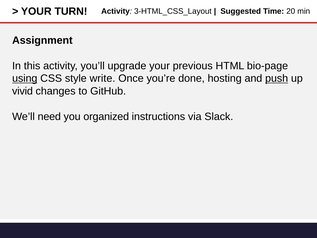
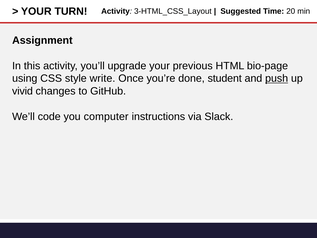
using underline: present -> none (25, 78)
hosting: hosting -> student (225, 78)
need: need -> code (49, 116)
organized: organized -> computer (106, 116)
